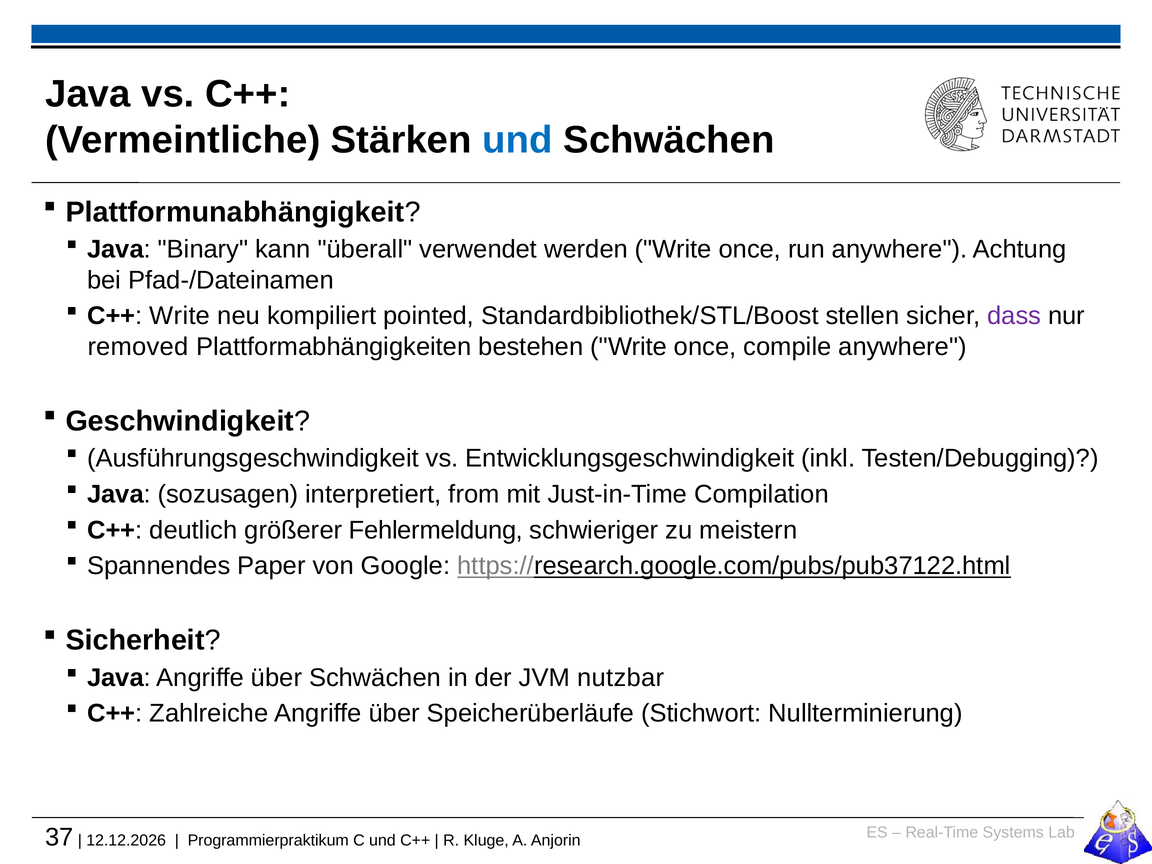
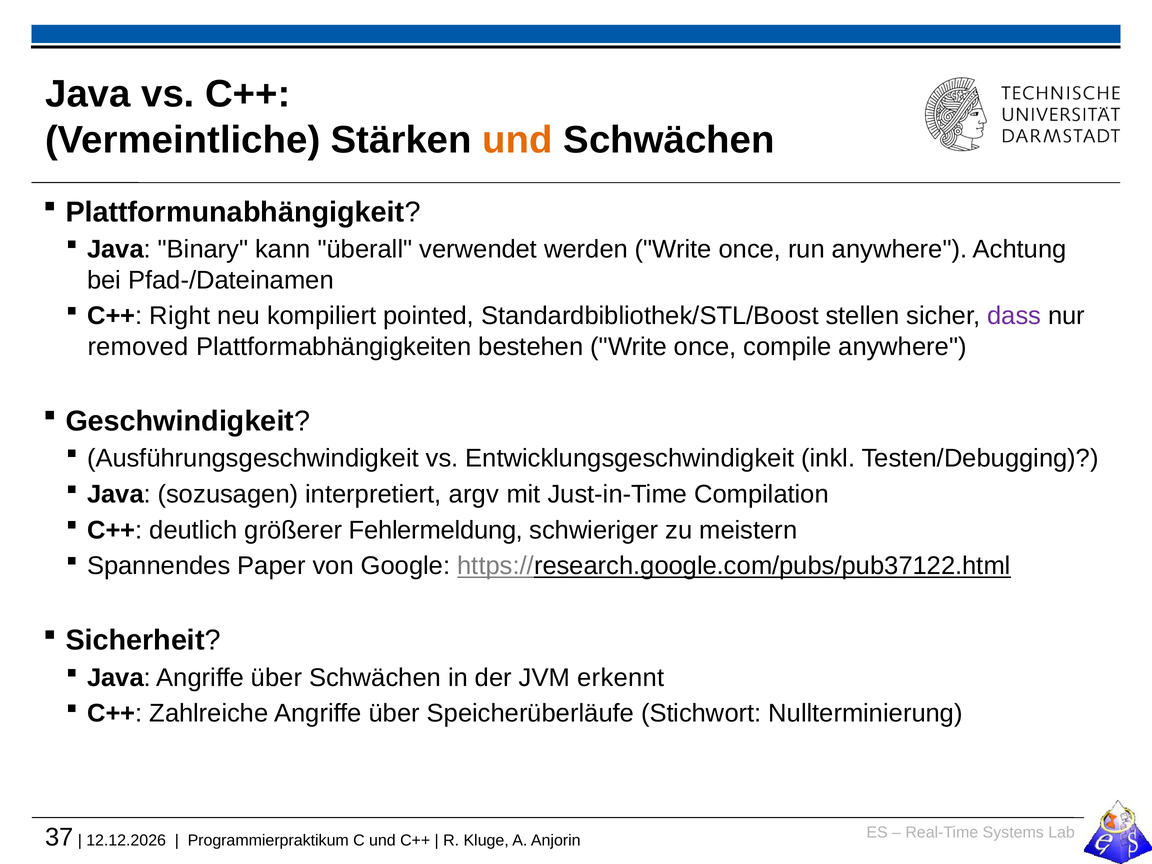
und colour: blue -> orange (517, 140)
C++ Write: Write -> Right (180, 316)
from: from -> argv (474, 494)
nutzbar: nutzbar -> erkennt (621, 678)
